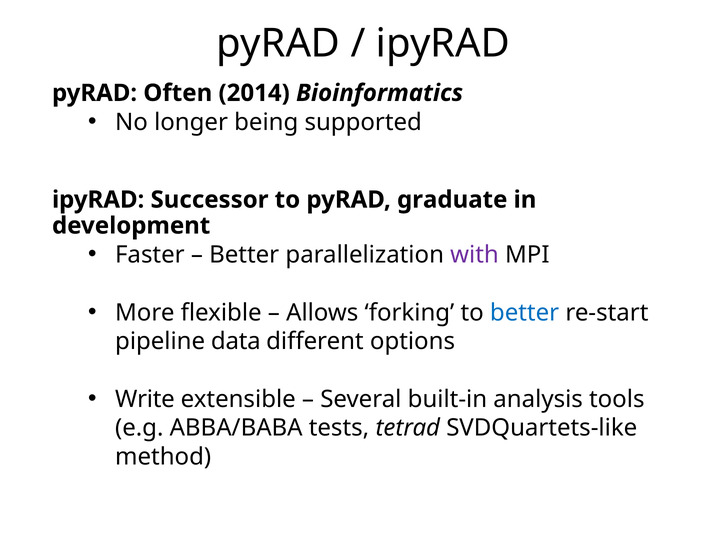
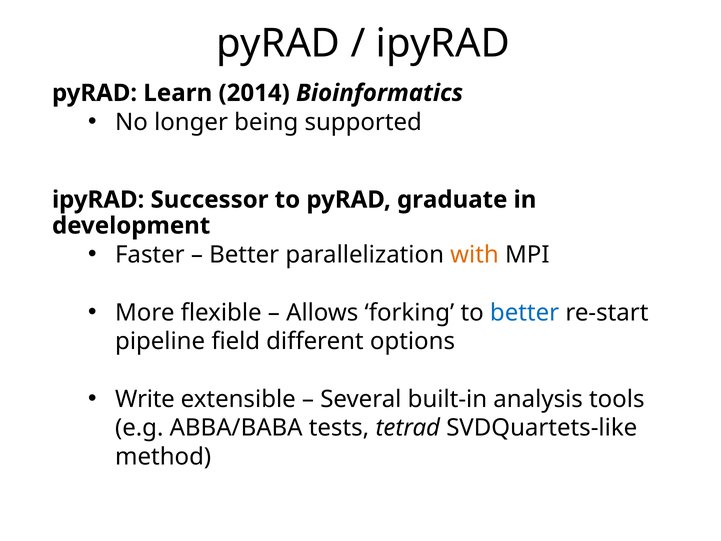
Often: Often -> Learn (178, 93)
with colour: purple -> orange (474, 255)
data: data -> field (236, 341)
